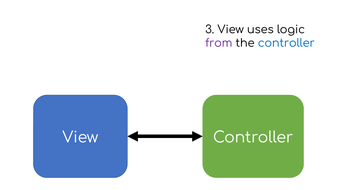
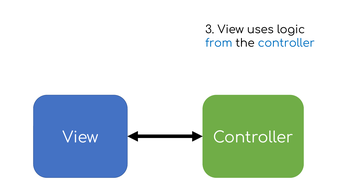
from colour: purple -> blue (219, 43)
